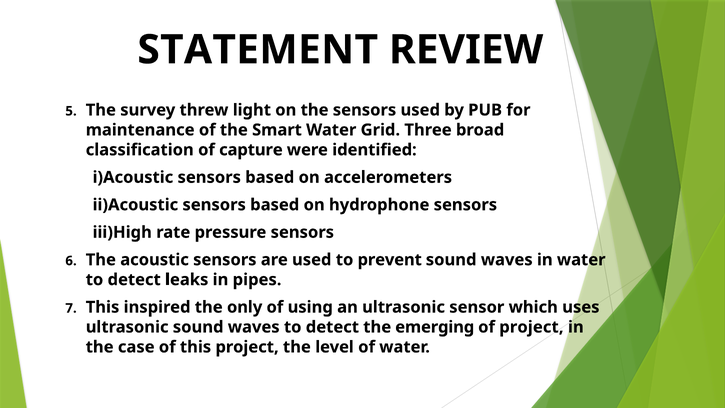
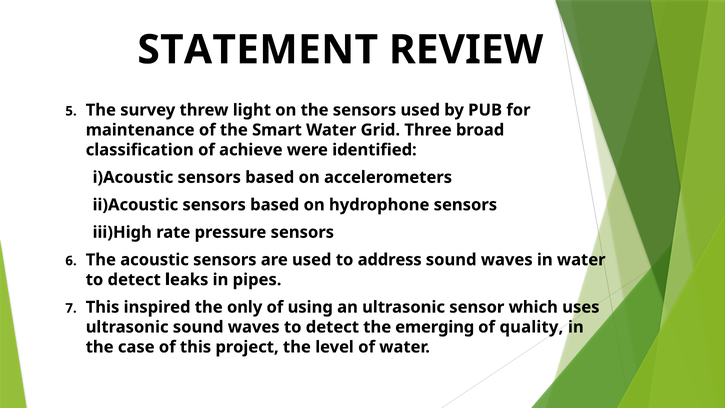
capture: capture -> achieve (251, 150)
prevent: prevent -> address (390, 260)
of project: project -> quality (531, 327)
